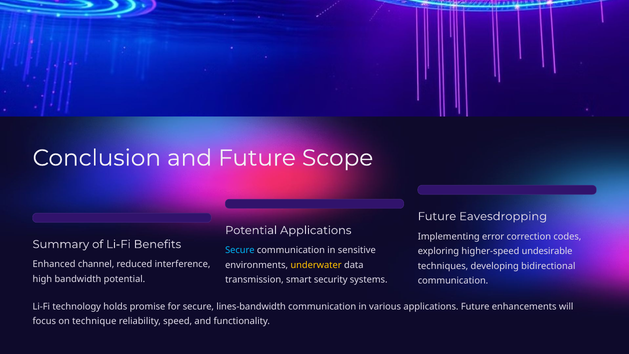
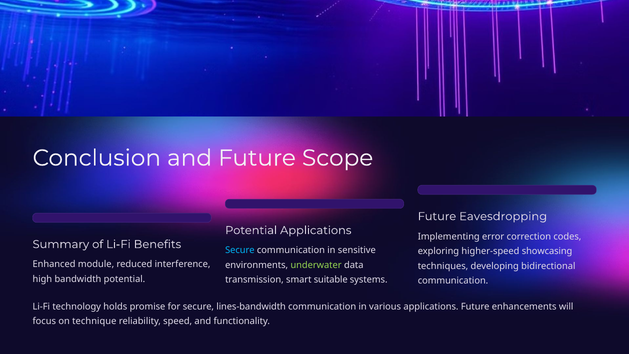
undesirable: undesirable -> showcasing (547, 251)
channel: channel -> module (96, 264)
underwater colour: yellow -> light green (316, 265)
security: security -> suitable (331, 280)
